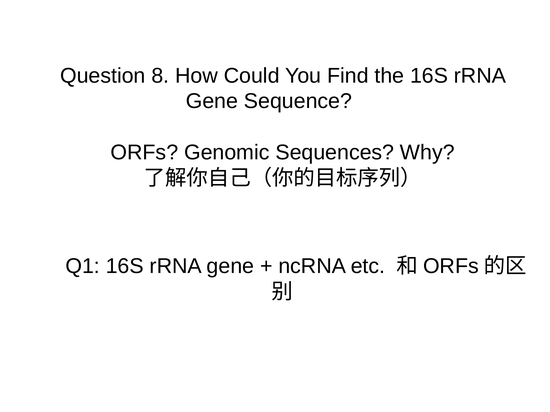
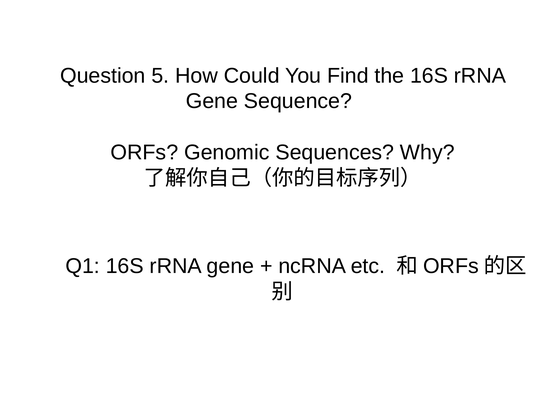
8: 8 -> 5 (160, 76)
